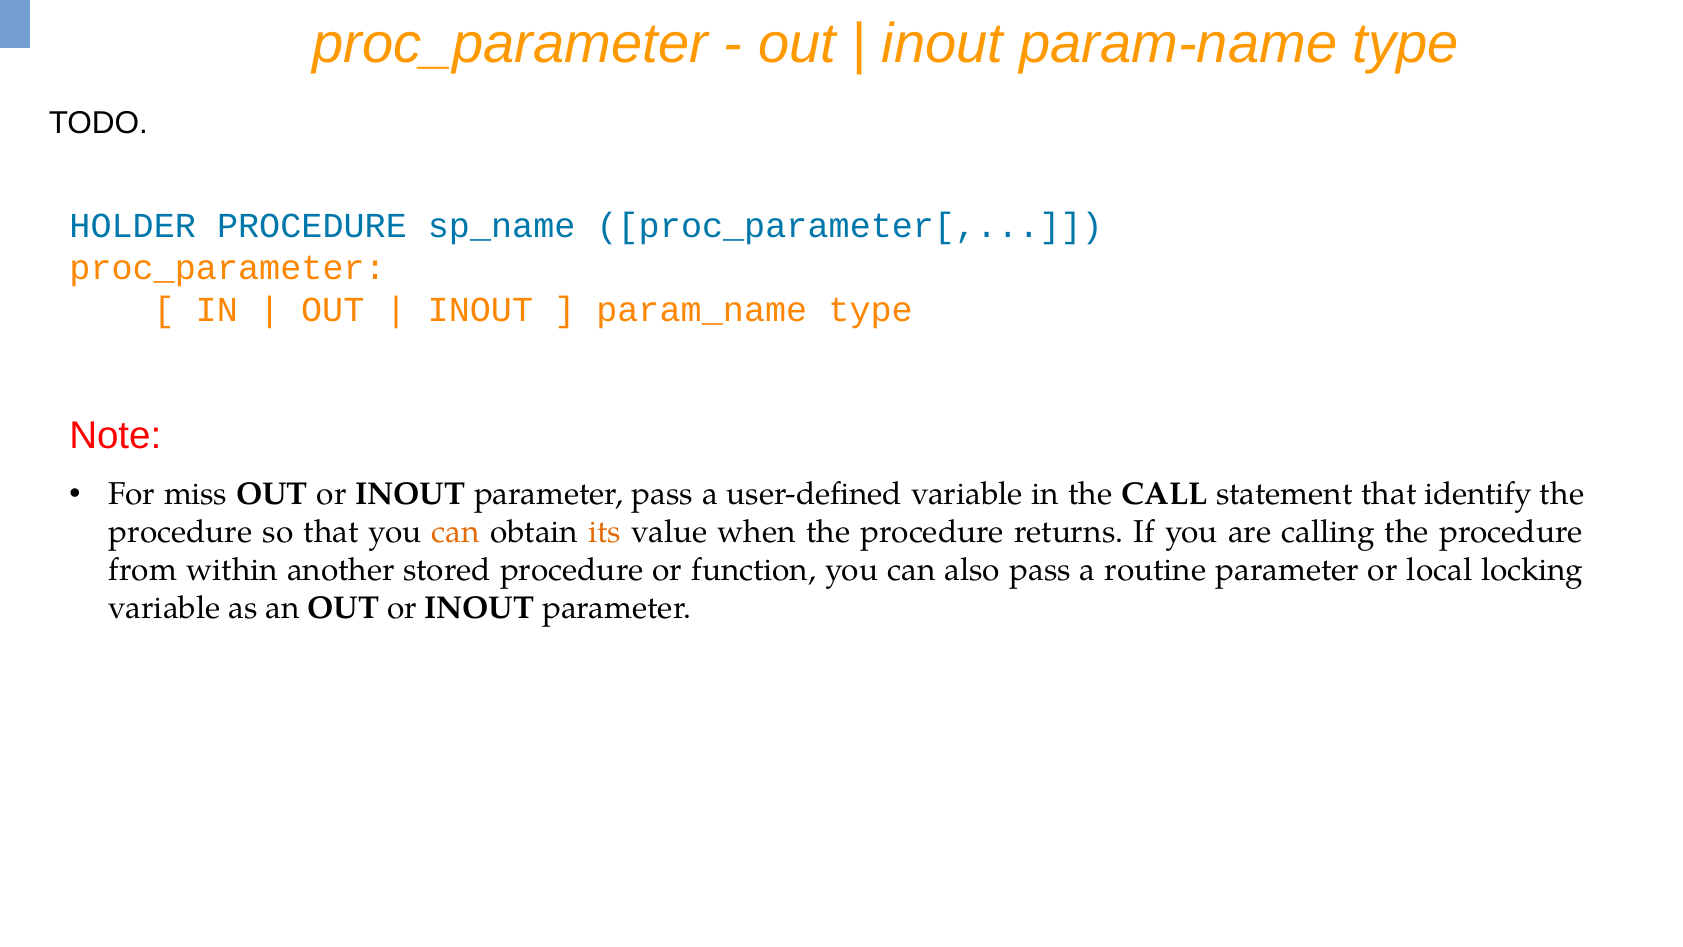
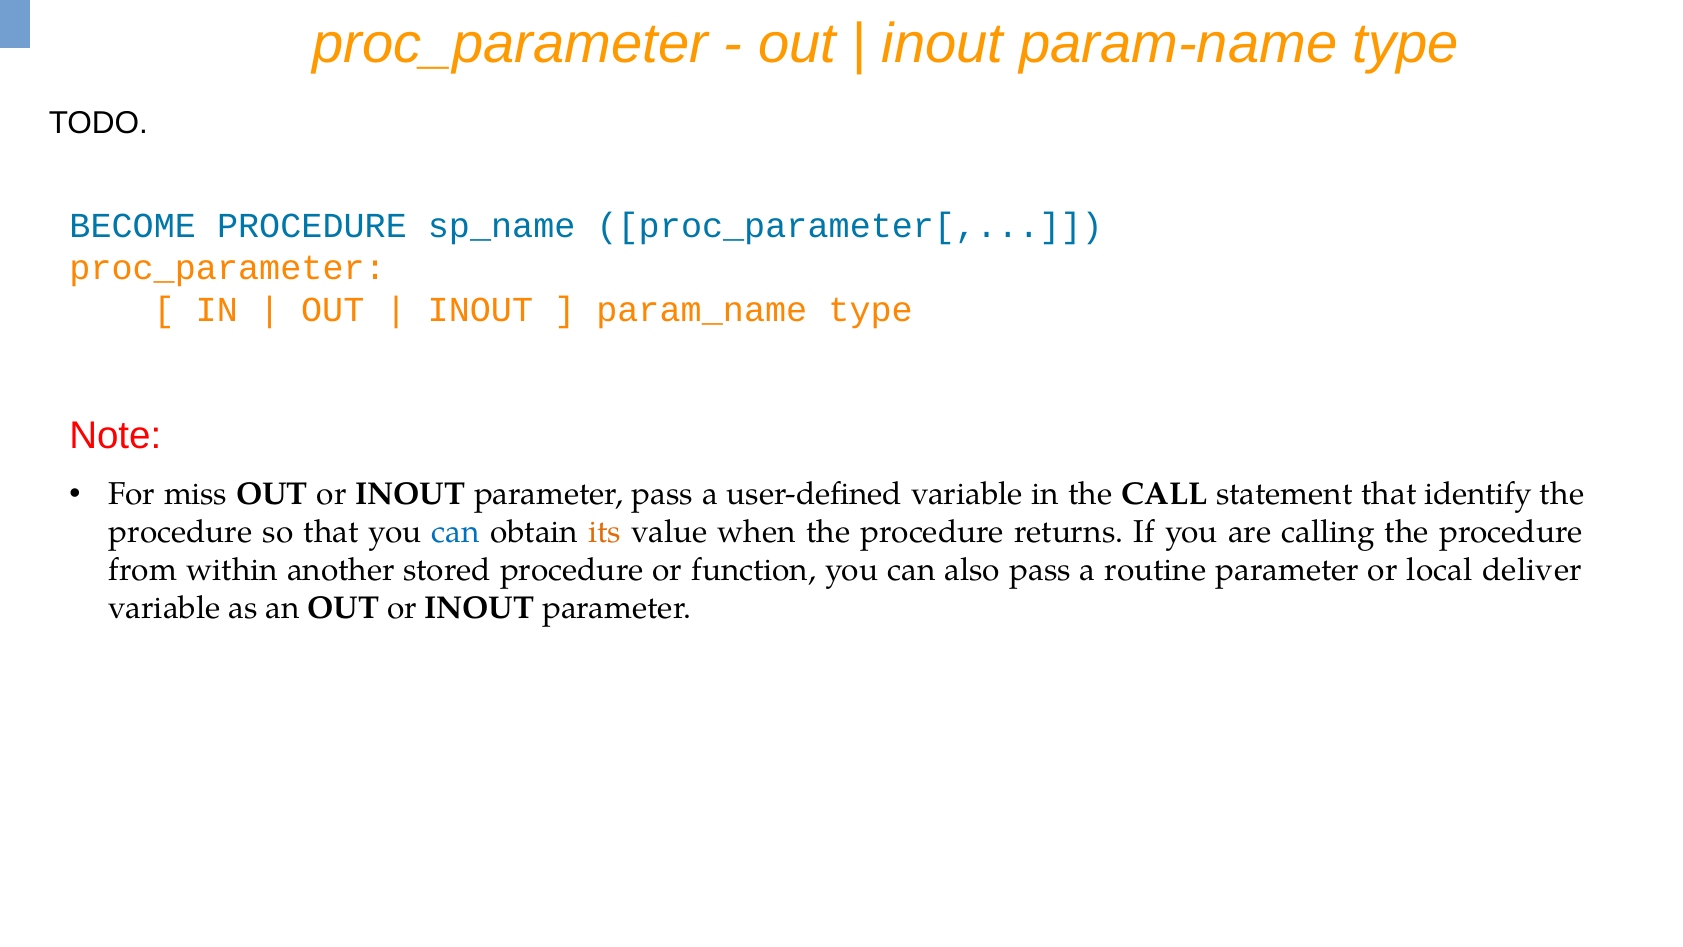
HOLDER: HOLDER -> BECOME (133, 226)
can colour: orange -> blue (456, 532)
locking: locking -> deliver (1532, 570)
